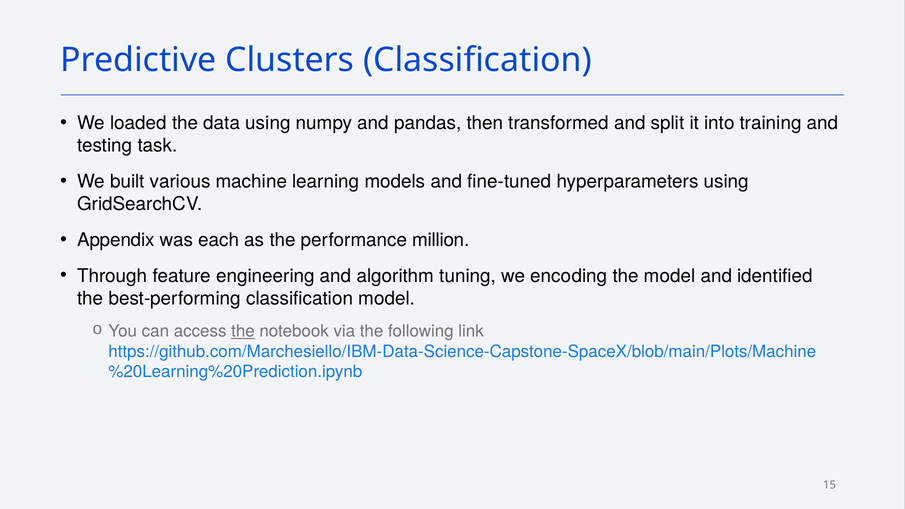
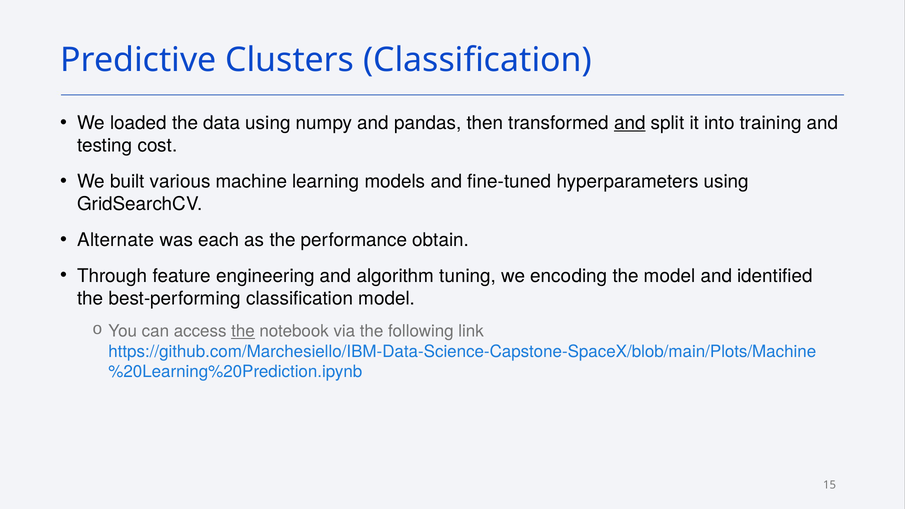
and underline: none -> present (630, 123)
task: task -> cost (157, 146)
Appendix: Appendix -> Alternate (116, 240)
million: million -> obtain (441, 240)
